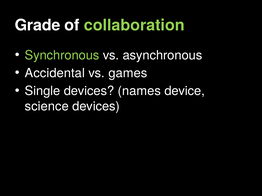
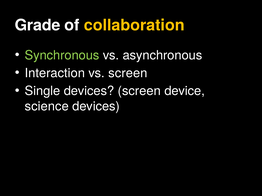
collaboration colour: light green -> yellow (134, 25)
Accidental: Accidental -> Interaction (55, 73)
vs games: games -> screen (128, 73)
devices names: names -> screen (139, 91)
